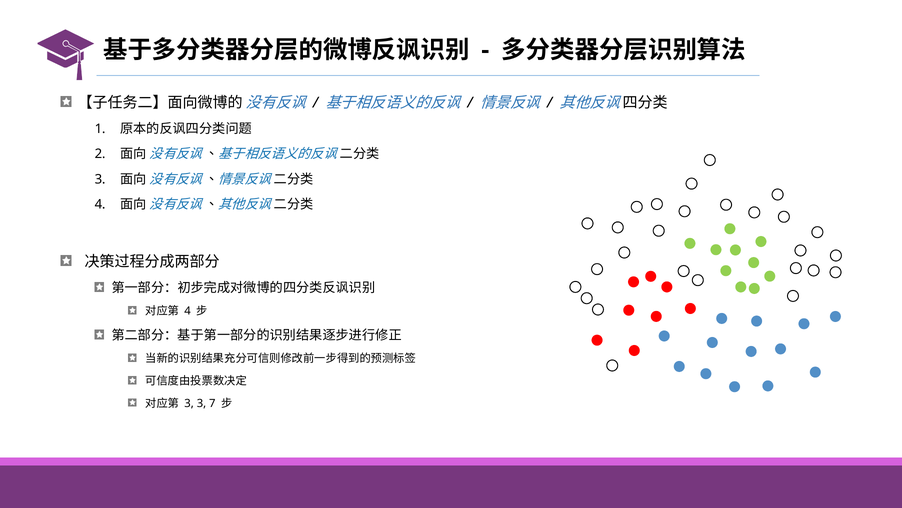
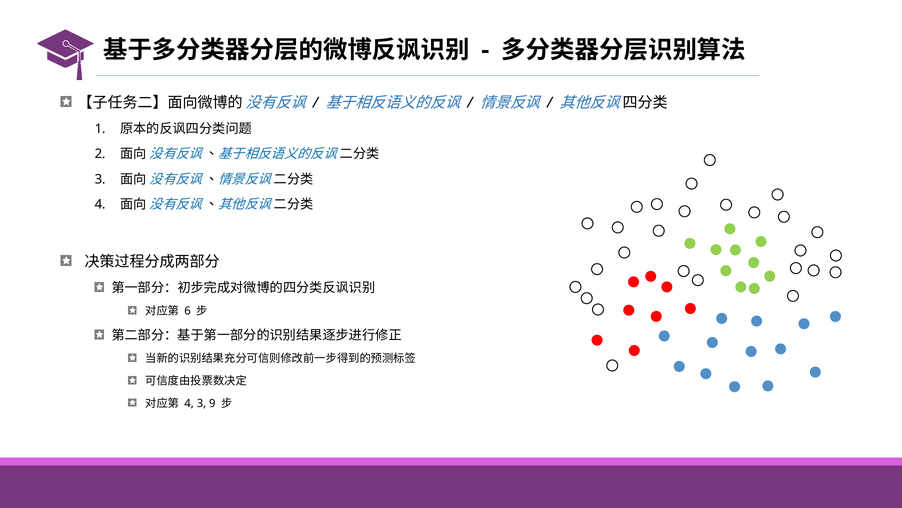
4: 4 -> 6 (188, 311)
3: 3 -> 4 (189, 403)
7: 7 -> 9 (212, 403)
